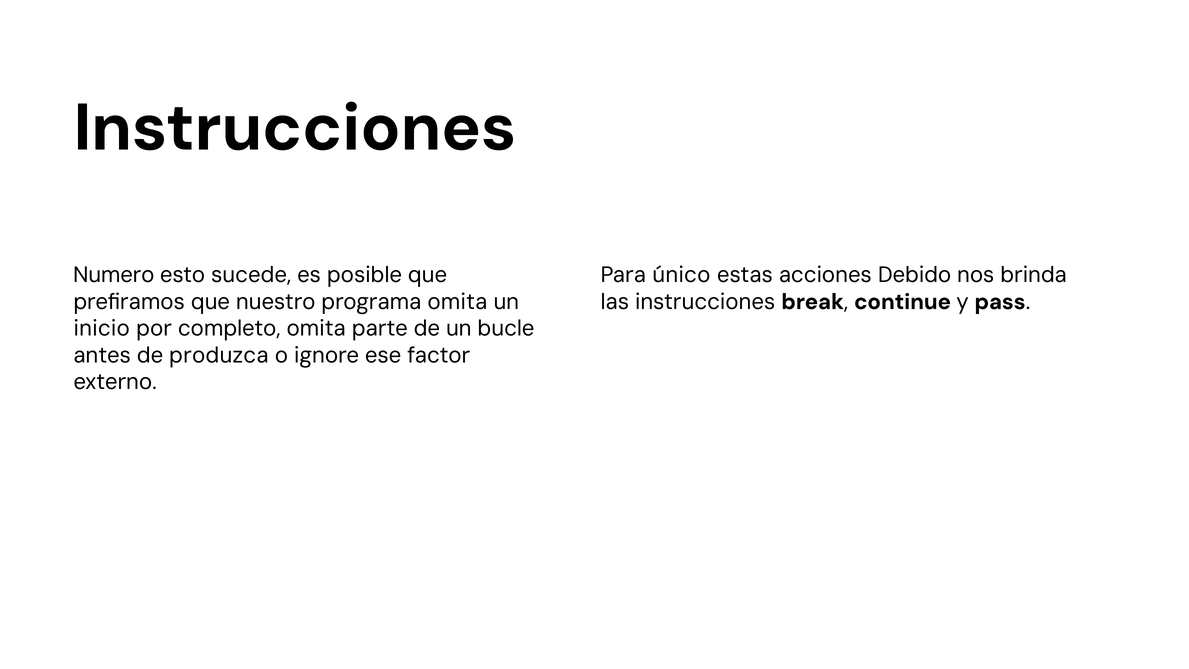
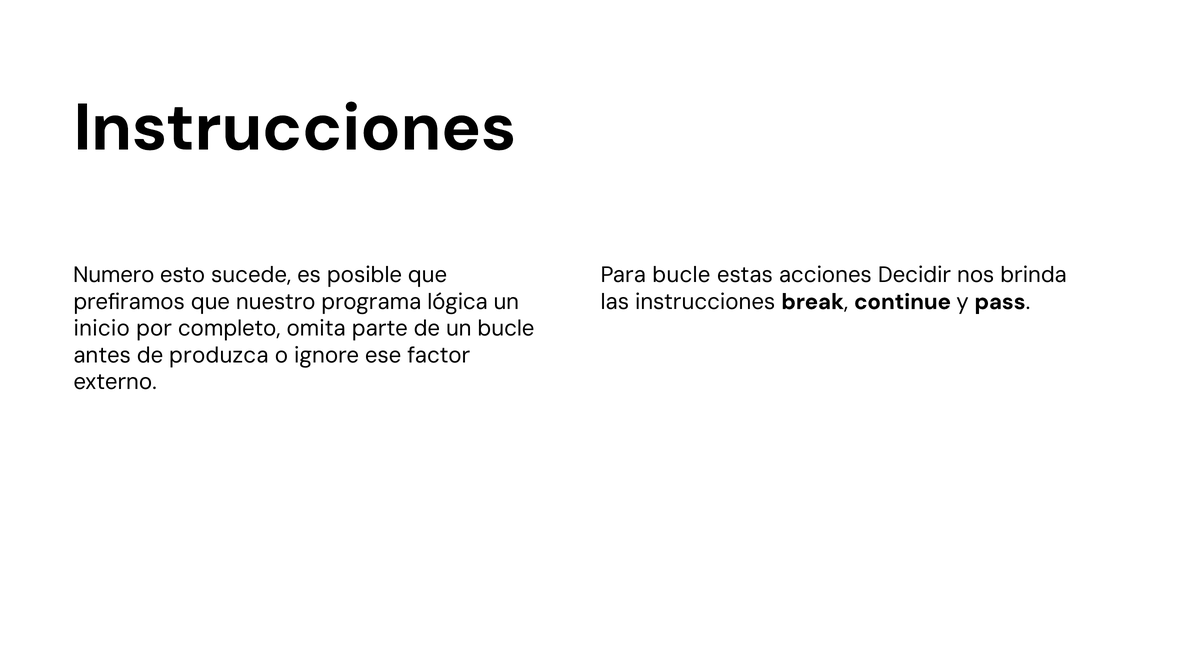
Para único: único -> bucle (681, 275)
Debido: Debido -> Decidir (915, 275)
programa omita: omita -> lógica (458, 302)
